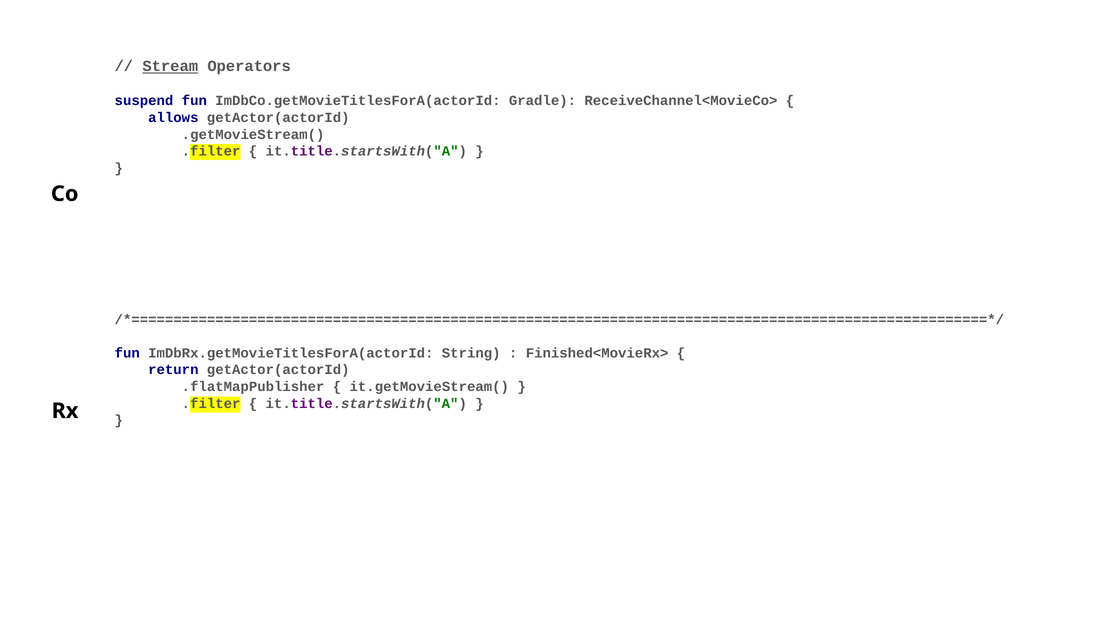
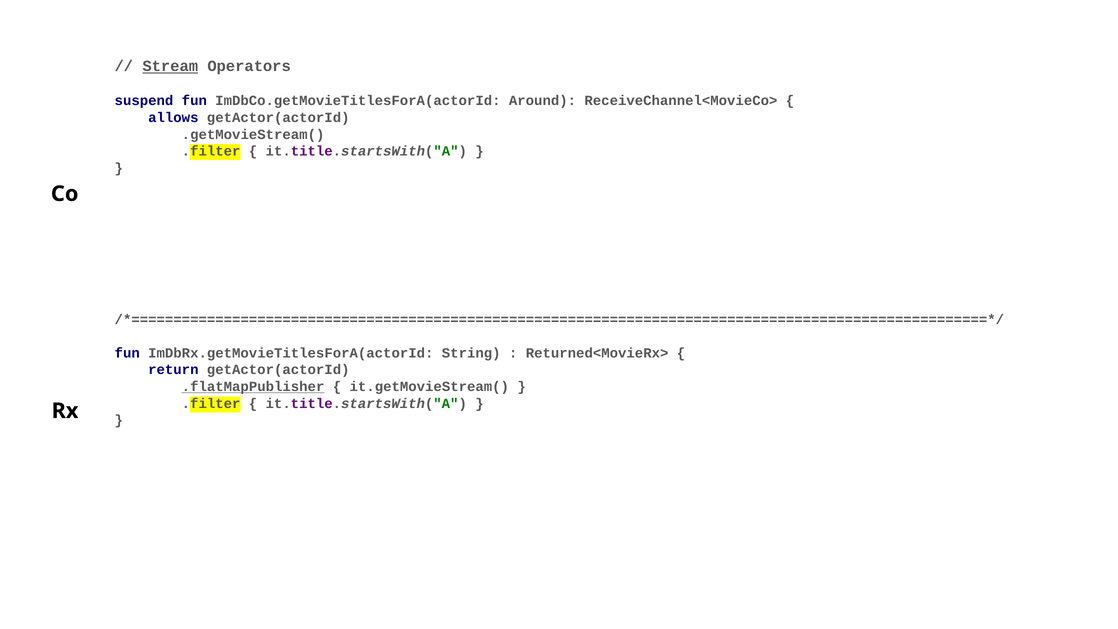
Gradle: Gradle -> Around (543, 101)
Finished<MovieRx>: Finished<MovieRx> -> Returned<MovieRx> (597, 353)
.flatMapPublisher underline: none -> present (253, 387)
